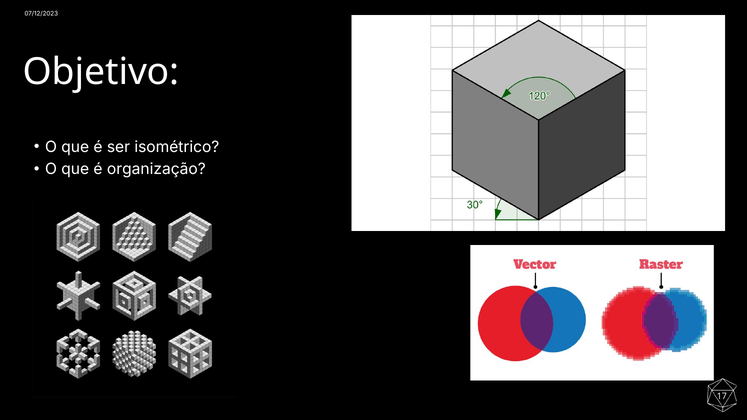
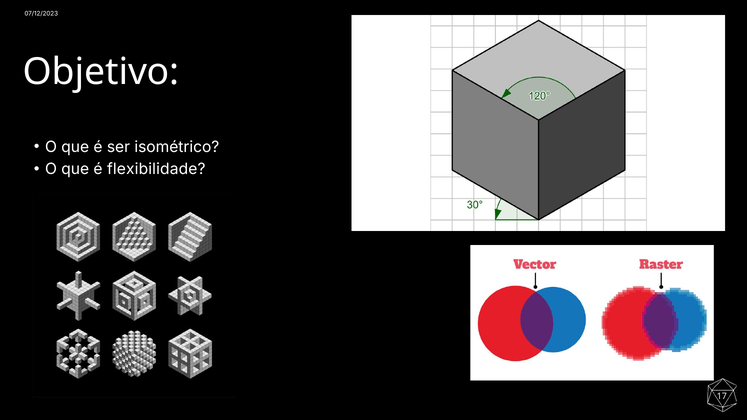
organização: organização -> flexibilidade (156, 169)
